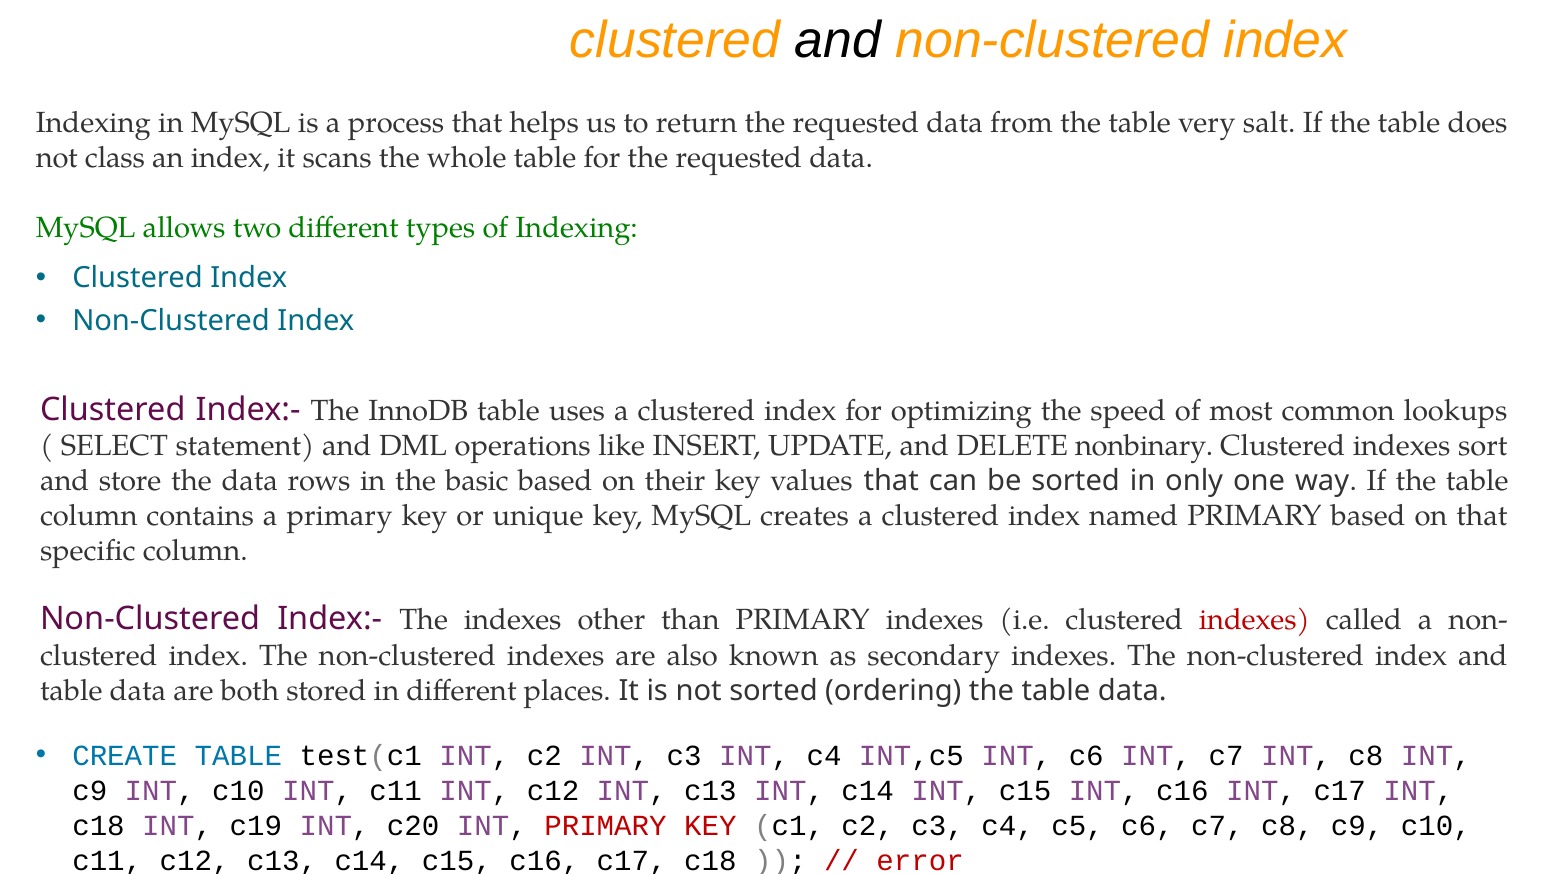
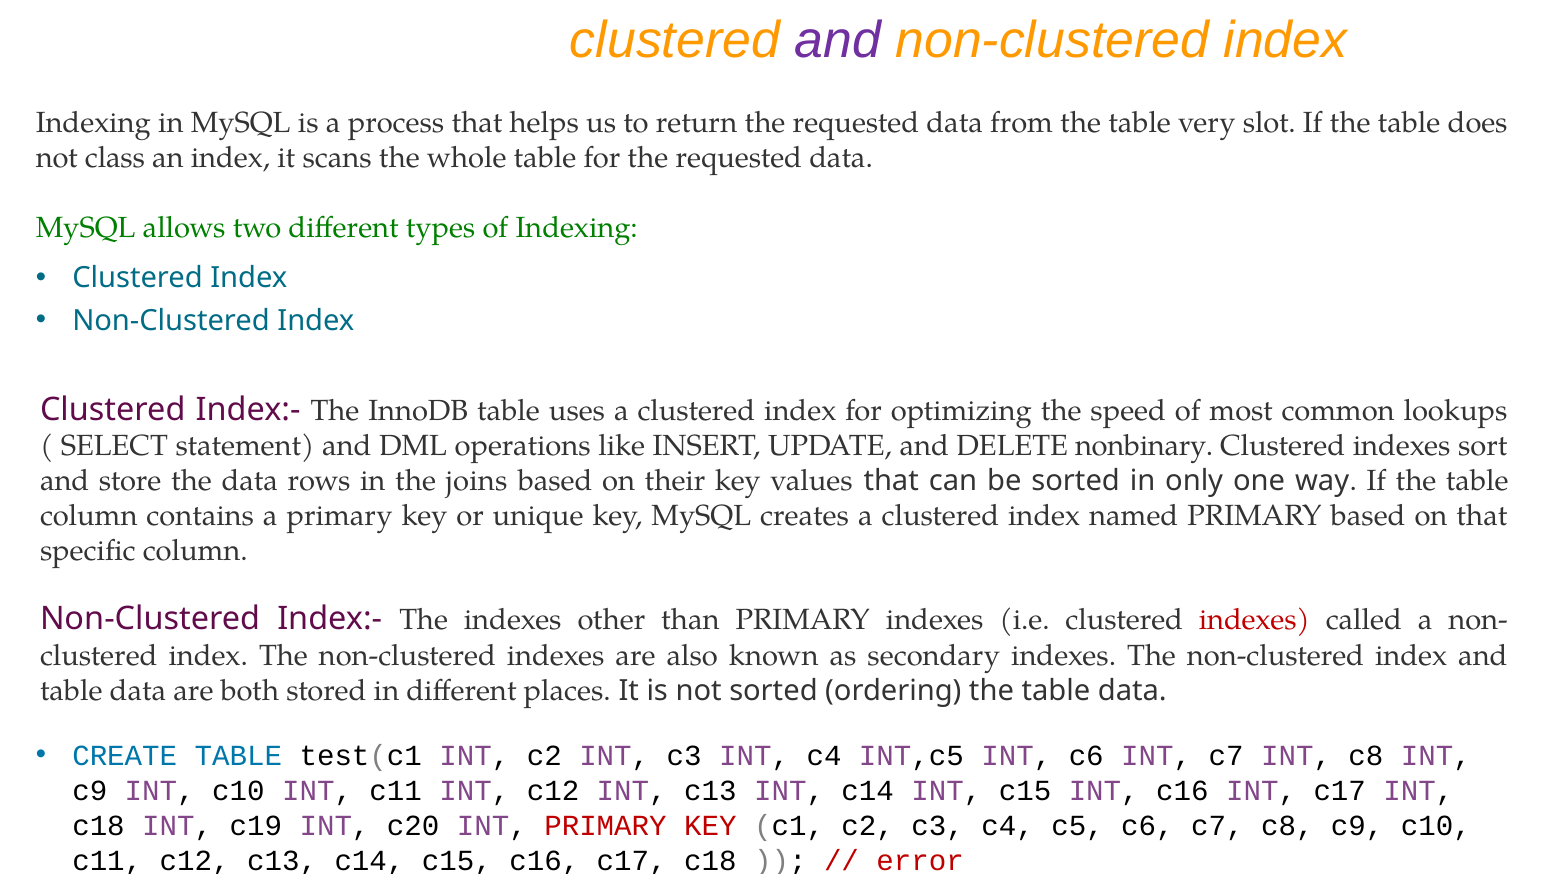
and colour: black -> purple (838, 40)
salt: salt -> slot (1269, 123)
basic: basic -> joins (477, 481)
